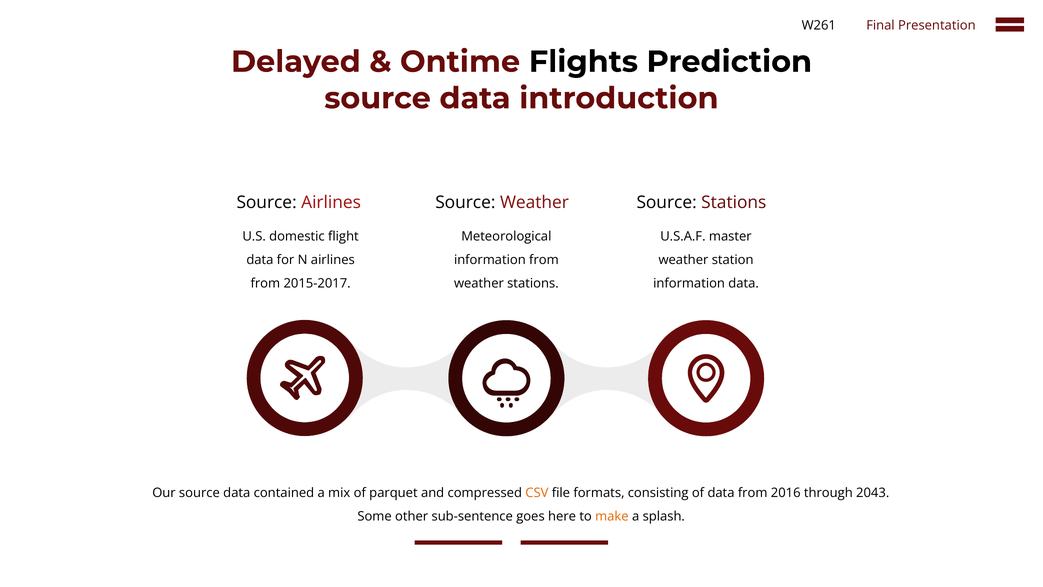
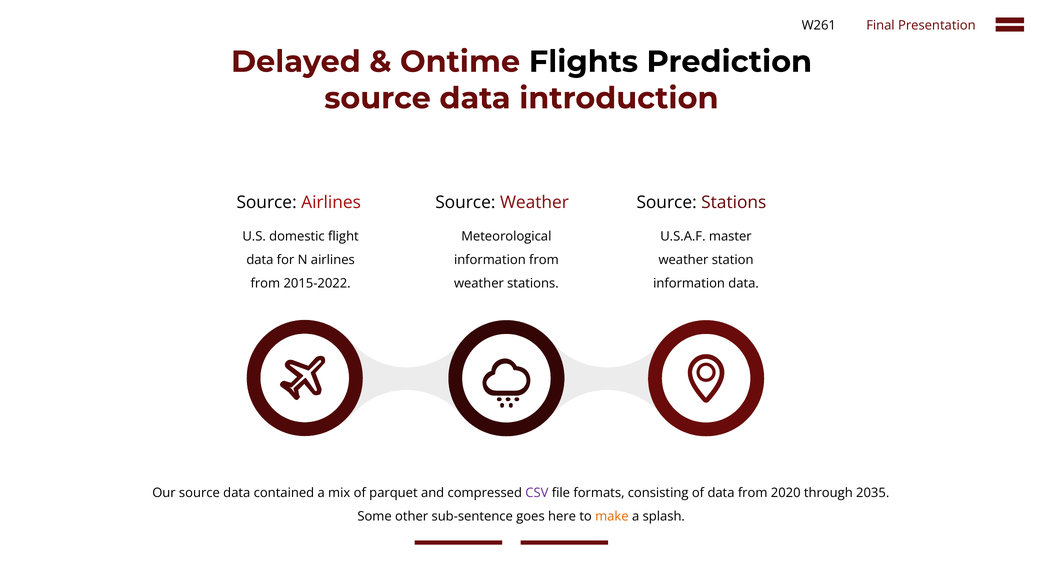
2015-2017: 2015-2017 -> 2015-2022 (317, 283)
CSV colour: orange -> purple (537, 493)
2016: 2016 -> 2020 (786, 493)
2043: 2043 -> 2035 (873, 493)
